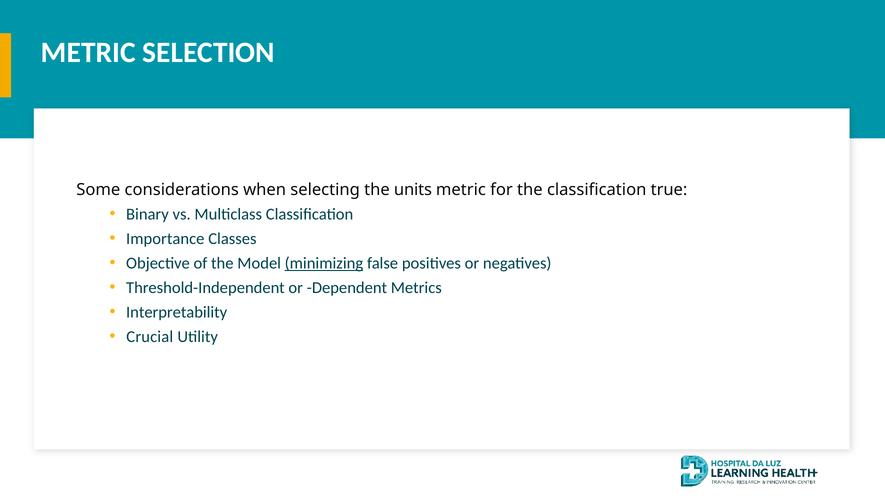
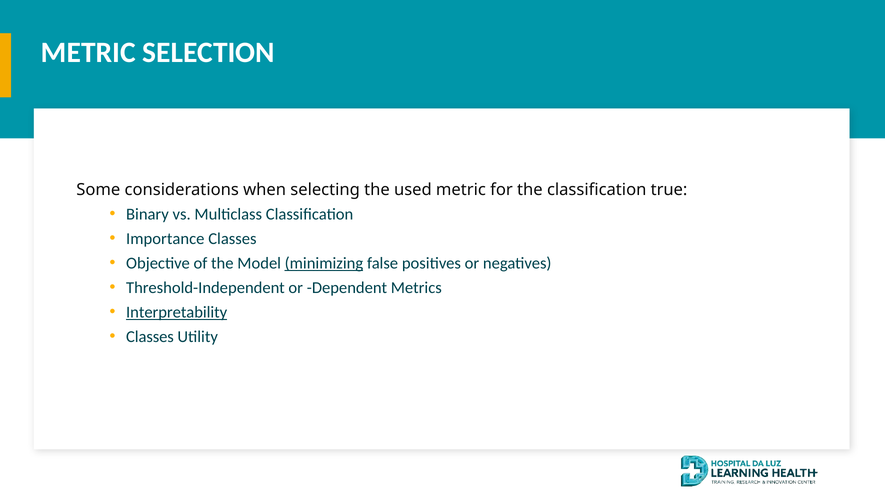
units: units -> used (413, 190)
Interpretability underline: none -> present (177, 312)
Crucial: Crucial -> Classes (150, 337)
